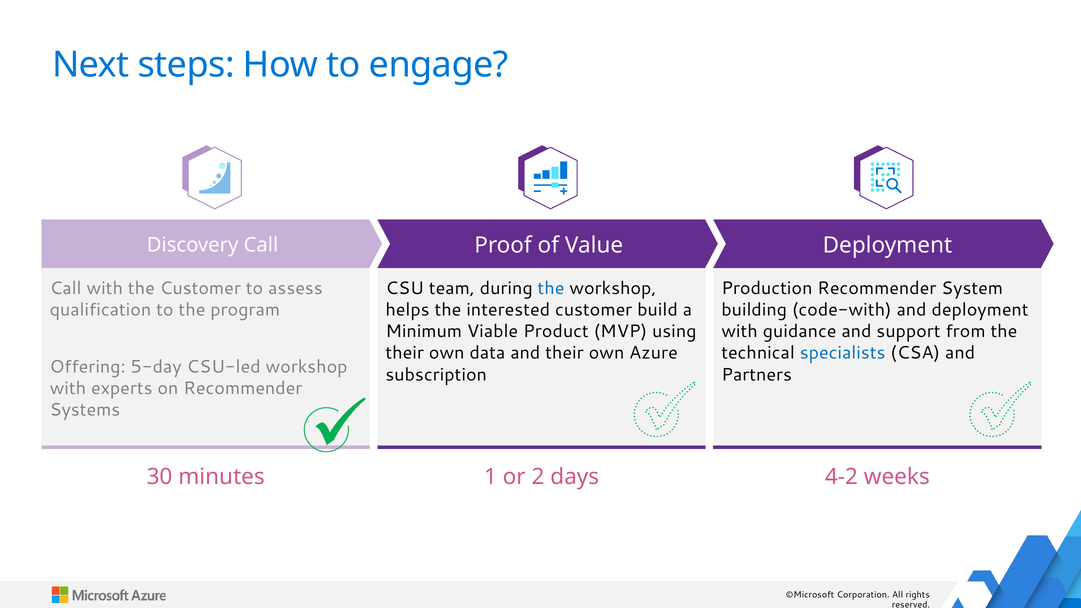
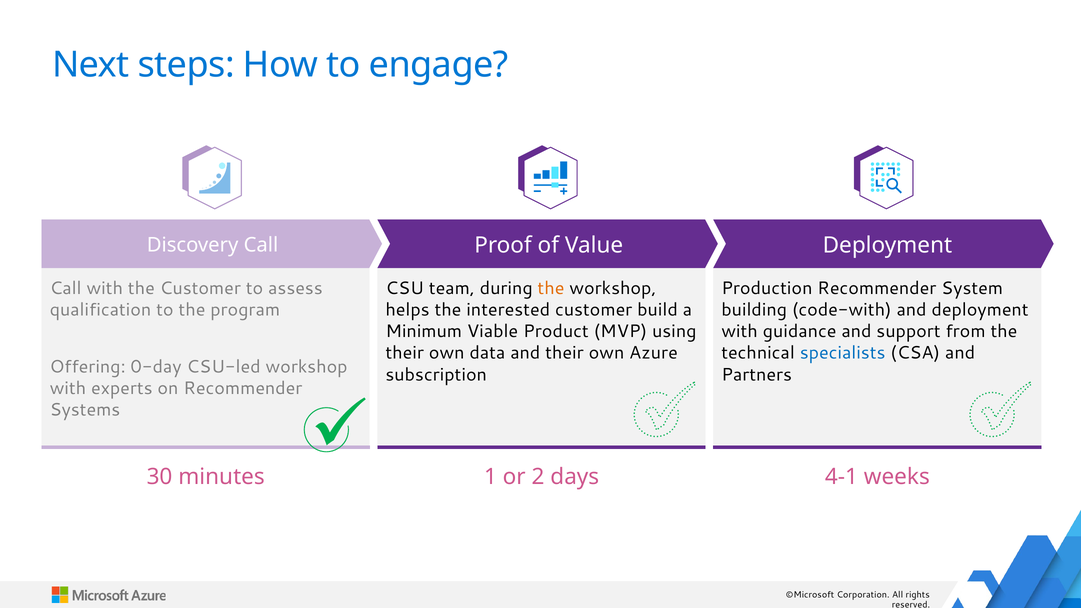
the colour: blue -> orange (551, 288)
5-day: 5-day -> 0-day (156, 367)
4-2: 4-2 -> 4-1 (841, 477)
